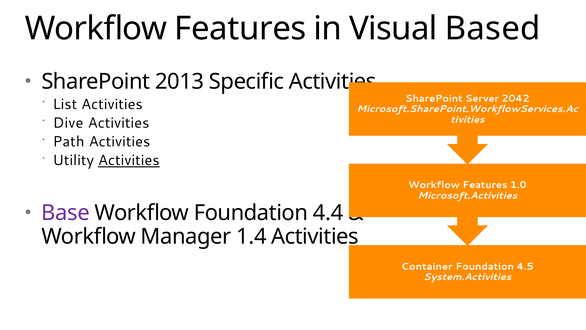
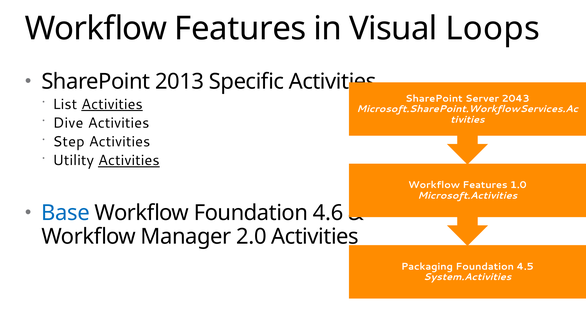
Based: Based -> Loops (493, 29)
2042: 2042 -> 2043 (516, 98)
Activities underline: none -> present (112, 104)
Path: Path -> Step (69, 142)
Base colour: purple -> blue (66, 213)
4.4: 4.4 -> 4.6 (328, 213)
1.4: 1.4 -> 2.0 (251, 236)
Container: Container -> Packaging (427, 266)
